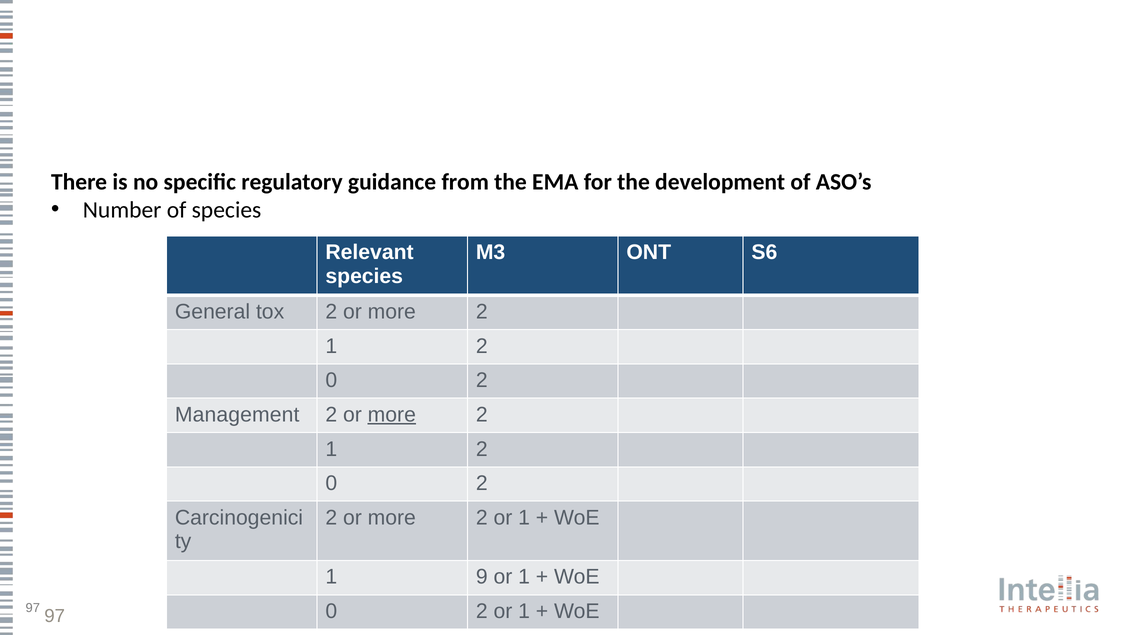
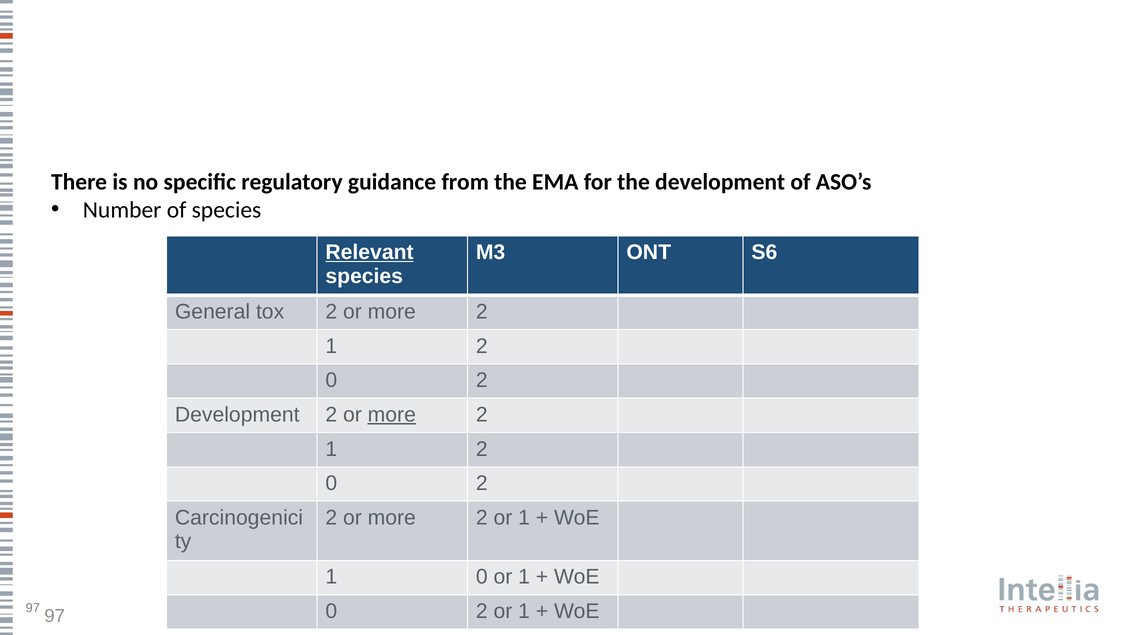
Relevant underline: none -> present (370, 252)
Management: Management -> Development (237, 415)
1 9: 9 -> 0 (482, 577)
